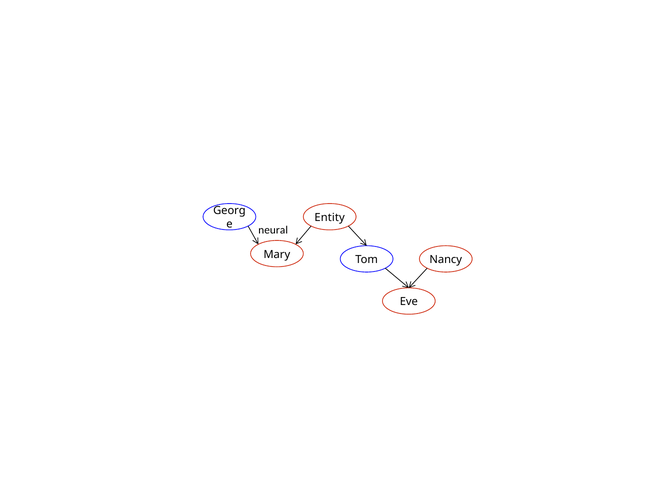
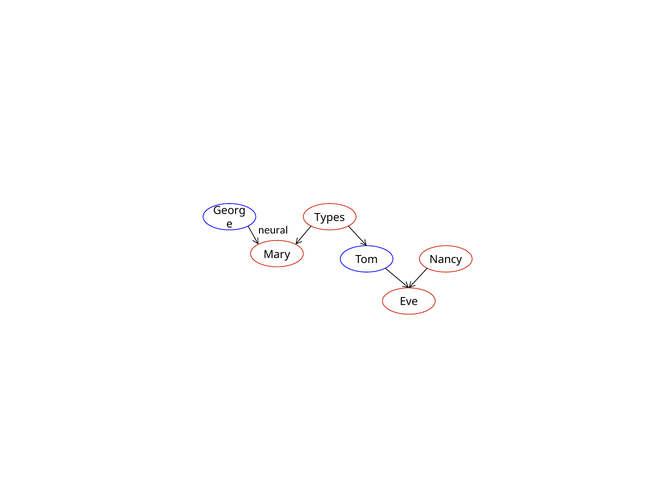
Entity: Entity -> Types (330, 218)
